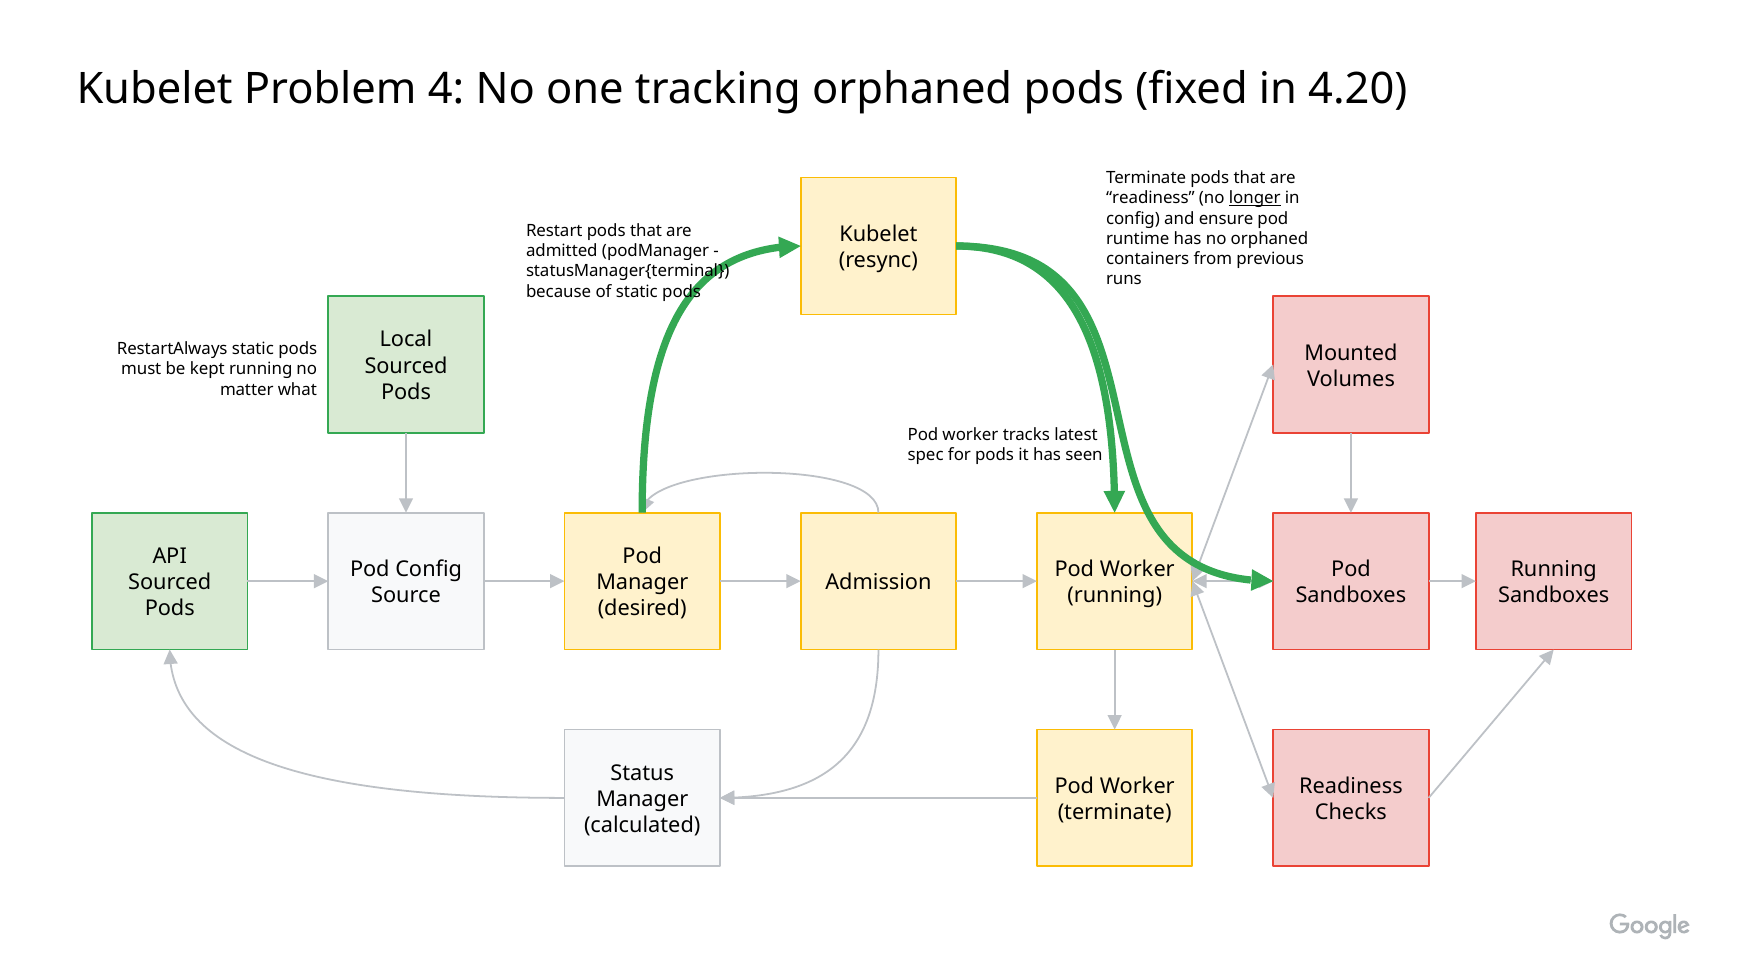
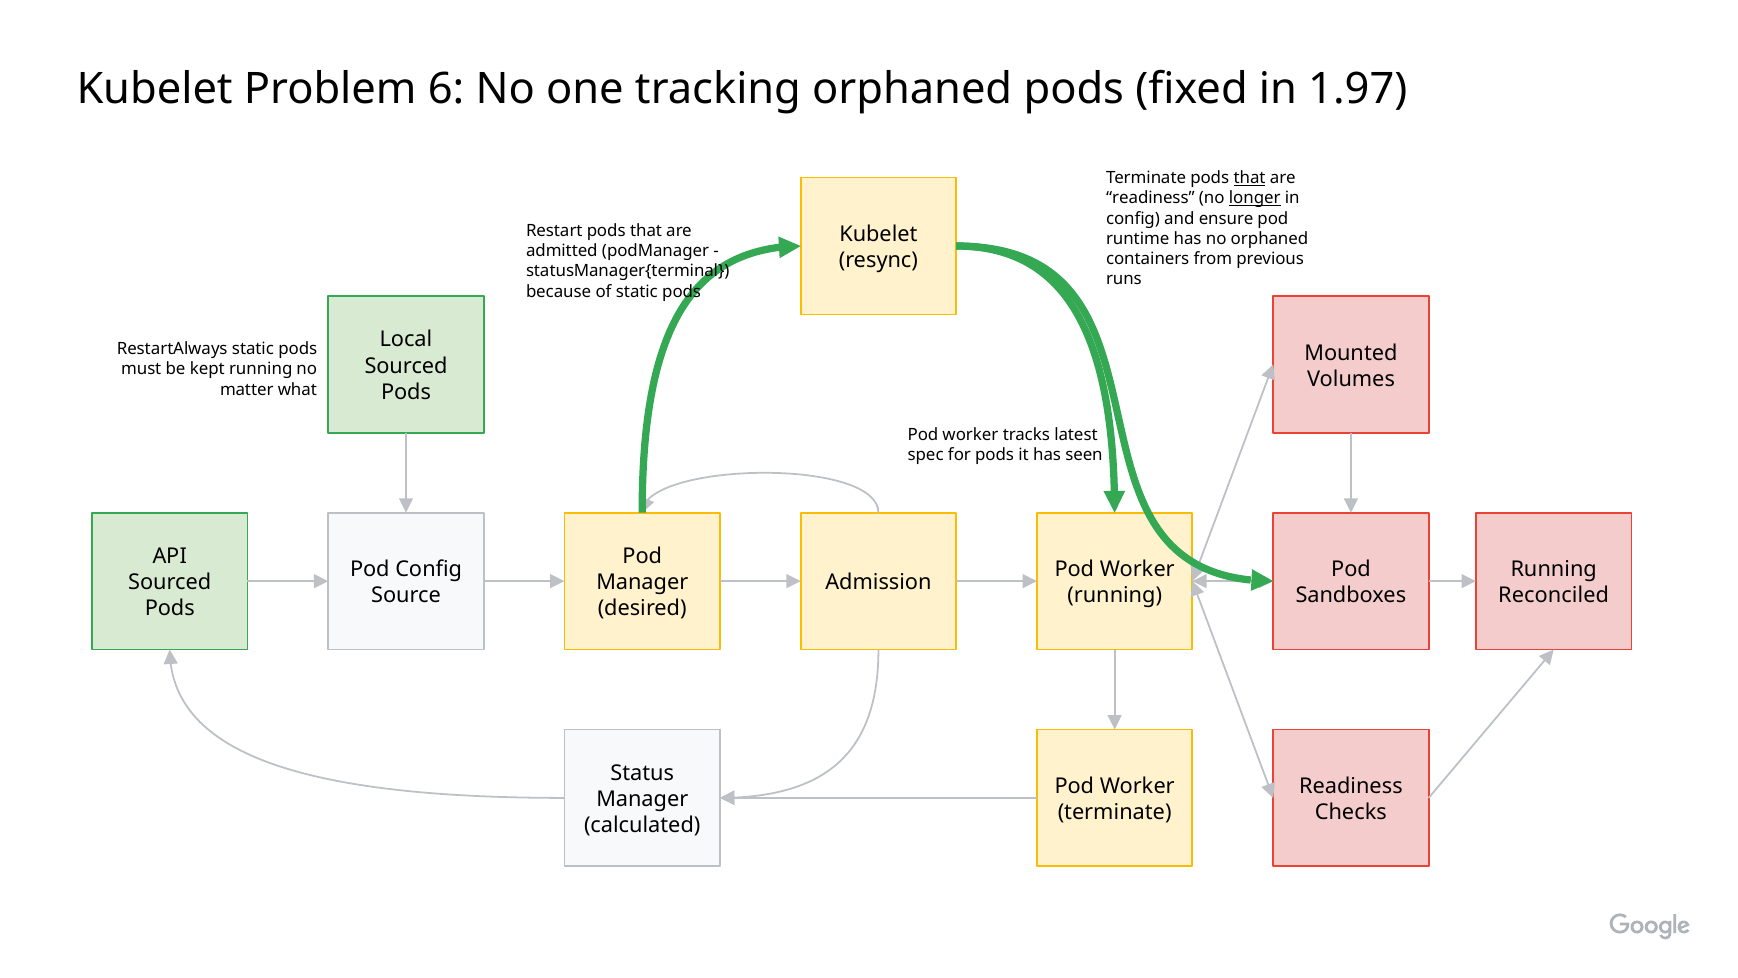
4: 4 -> 6 (446, 89)
4.20: 4.20 -> 1.97 (1358, 89)
that underline: none -> present (1250, 178)
Sandboxes: Sandboxes -> Reconciled (1554, 596)
